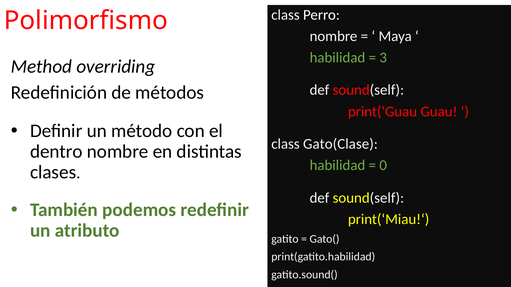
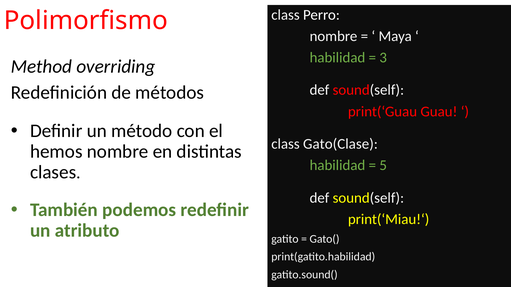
dentro: dentro -> hemos (56, 152)
0: 0 -> 5 (383, 166)
